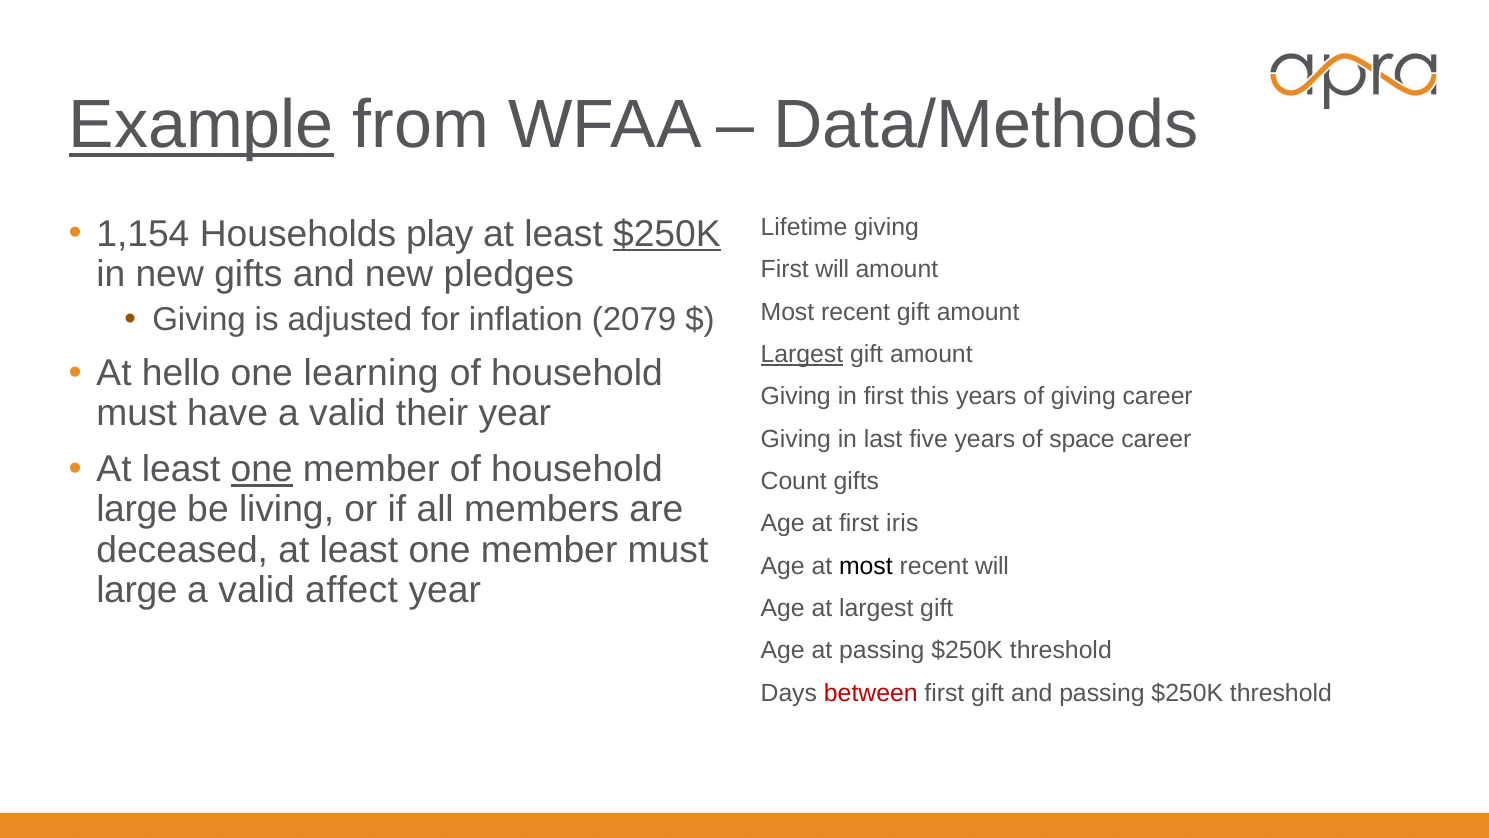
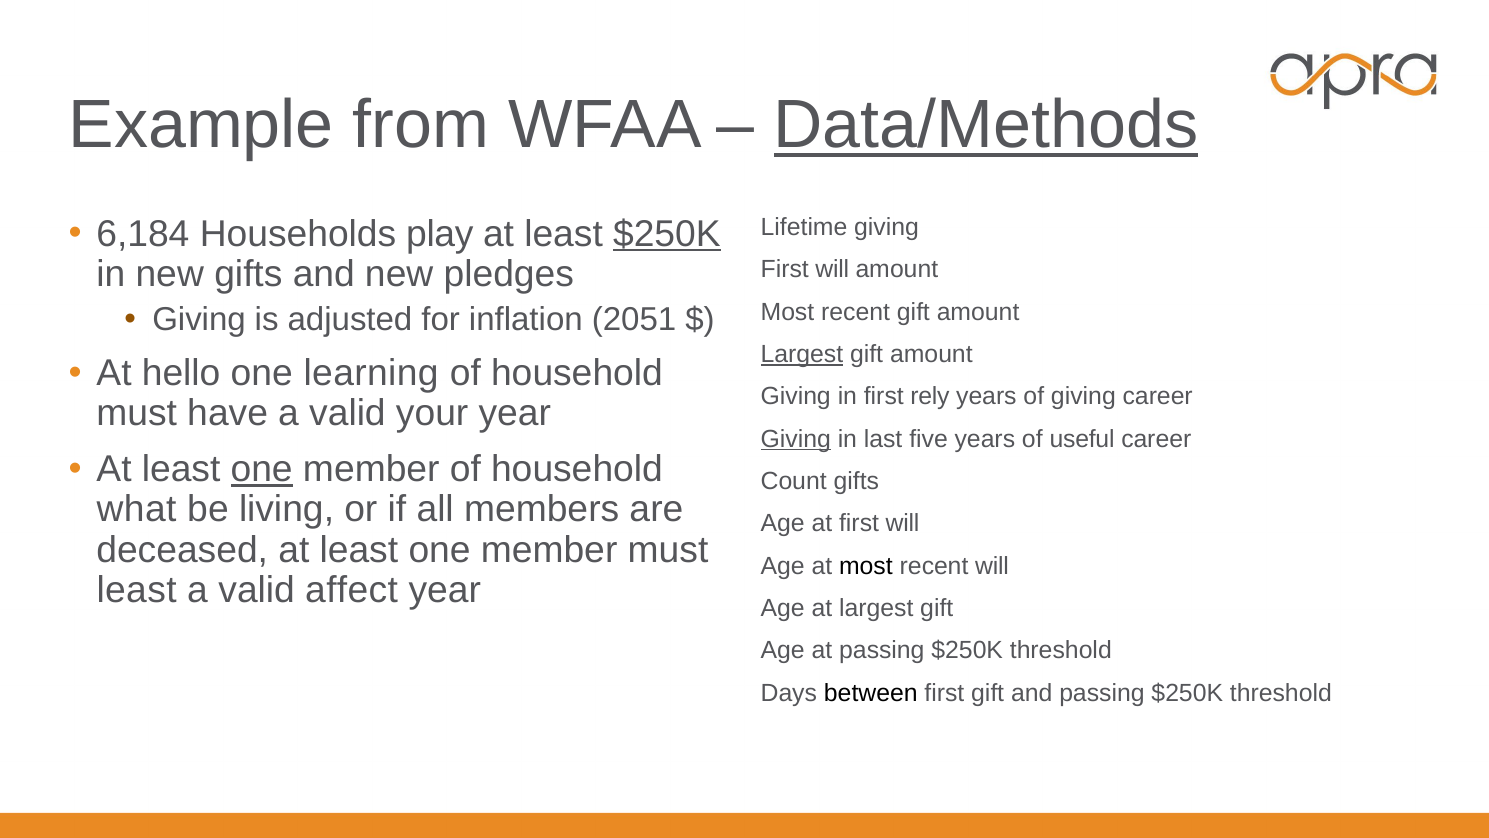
Example underline: present -> none (201, 125)
Data/Methods underline: none -> present (986, 125)
1,154: 1,154 -> 6,184 (143, 234)
2079: 2079 -> 2051 (634, 320)
this: this -> rely (930, 396)
their: their -> your (432, 413)
Giving underline: none -> present (796, 439)
space: space -> useful (1082, 439)
large: large -> what (137, 509)
at first iris: iris -> will (902, 523)
large: large -> least (137, 590)
between colour: red -> black (871, 693)
